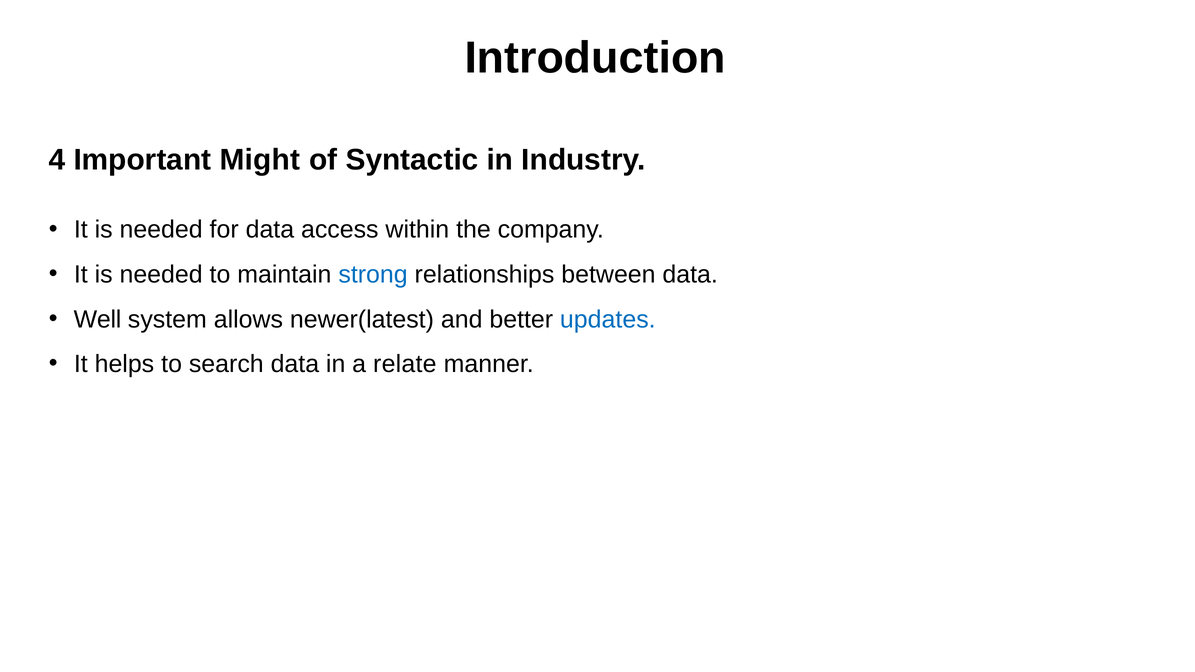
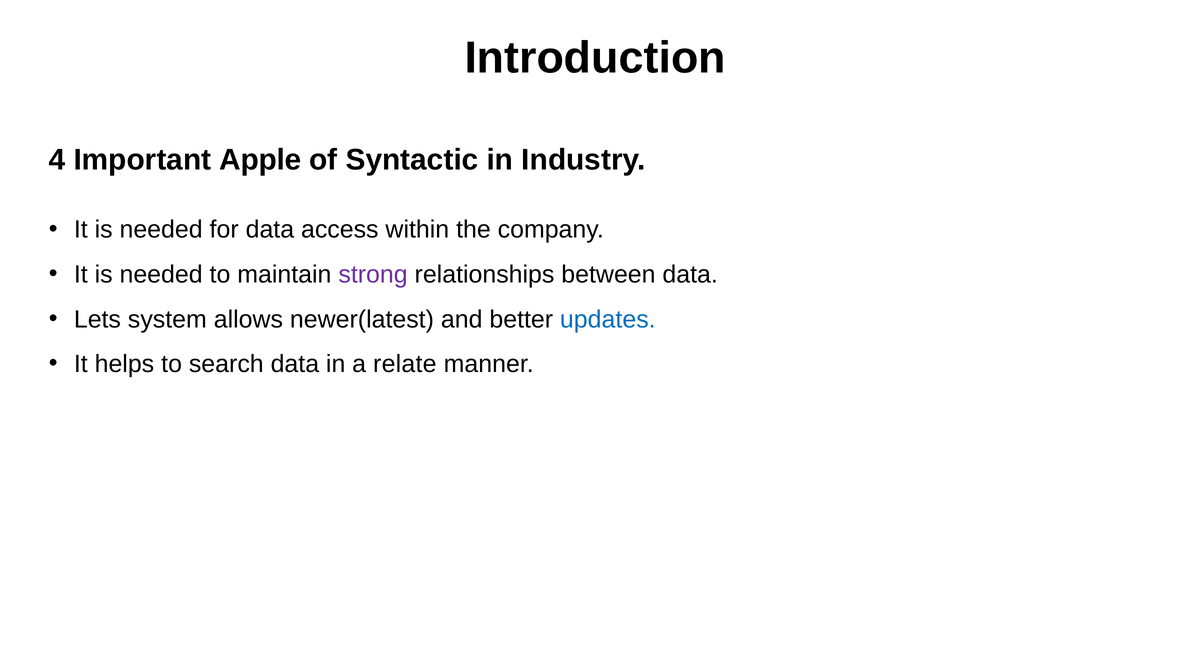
Might: Might -> Apple (260, 160)
strong colour: blue -> purple (373, 275)
Well: Well -> Lets (97, 319)
